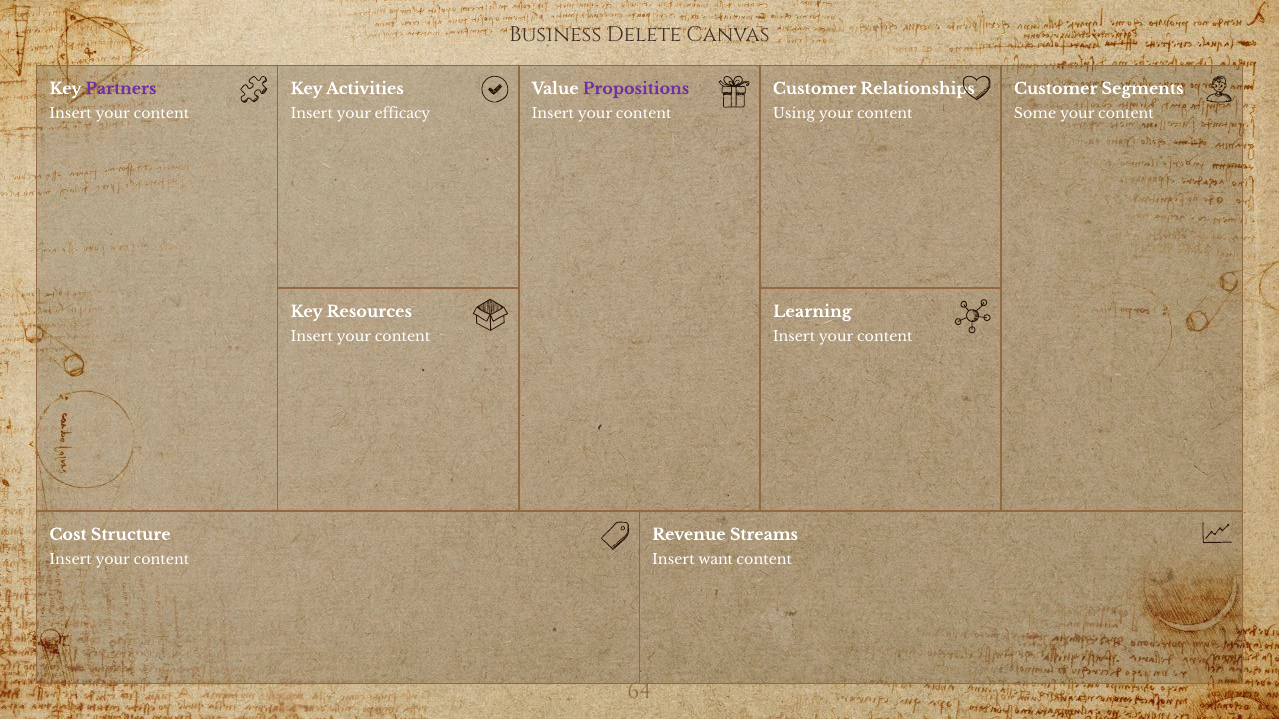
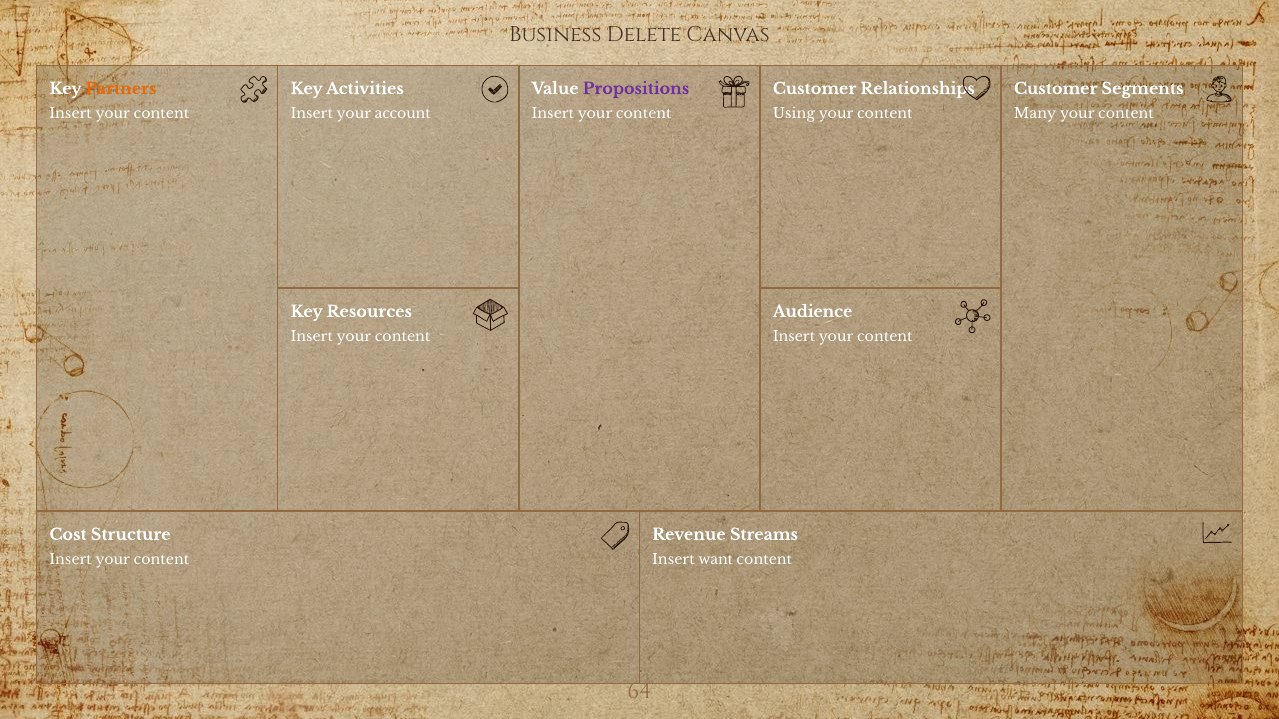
Partners colour: purple -> orange (121, 89)
efficacy: efficacy -> account (403, 114)
Some: Some -> Many (1035, 114)
Learning: Learning -> Audience (813, 312)
